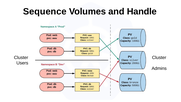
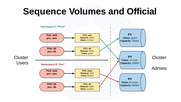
Handle: Handle -> Official (142, 11)
